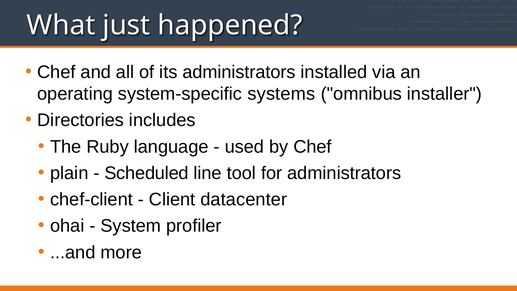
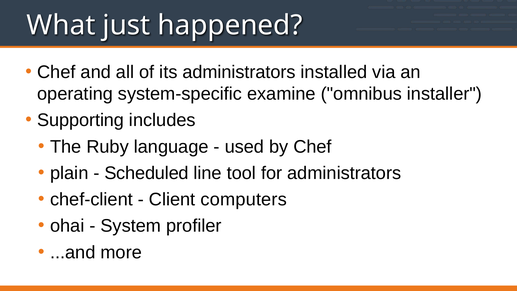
systems: systems -> examine (281, 94)
Directories: Directories -> Supporting (81, 120)
datacenter: datacenter -> computers (244, 199)
